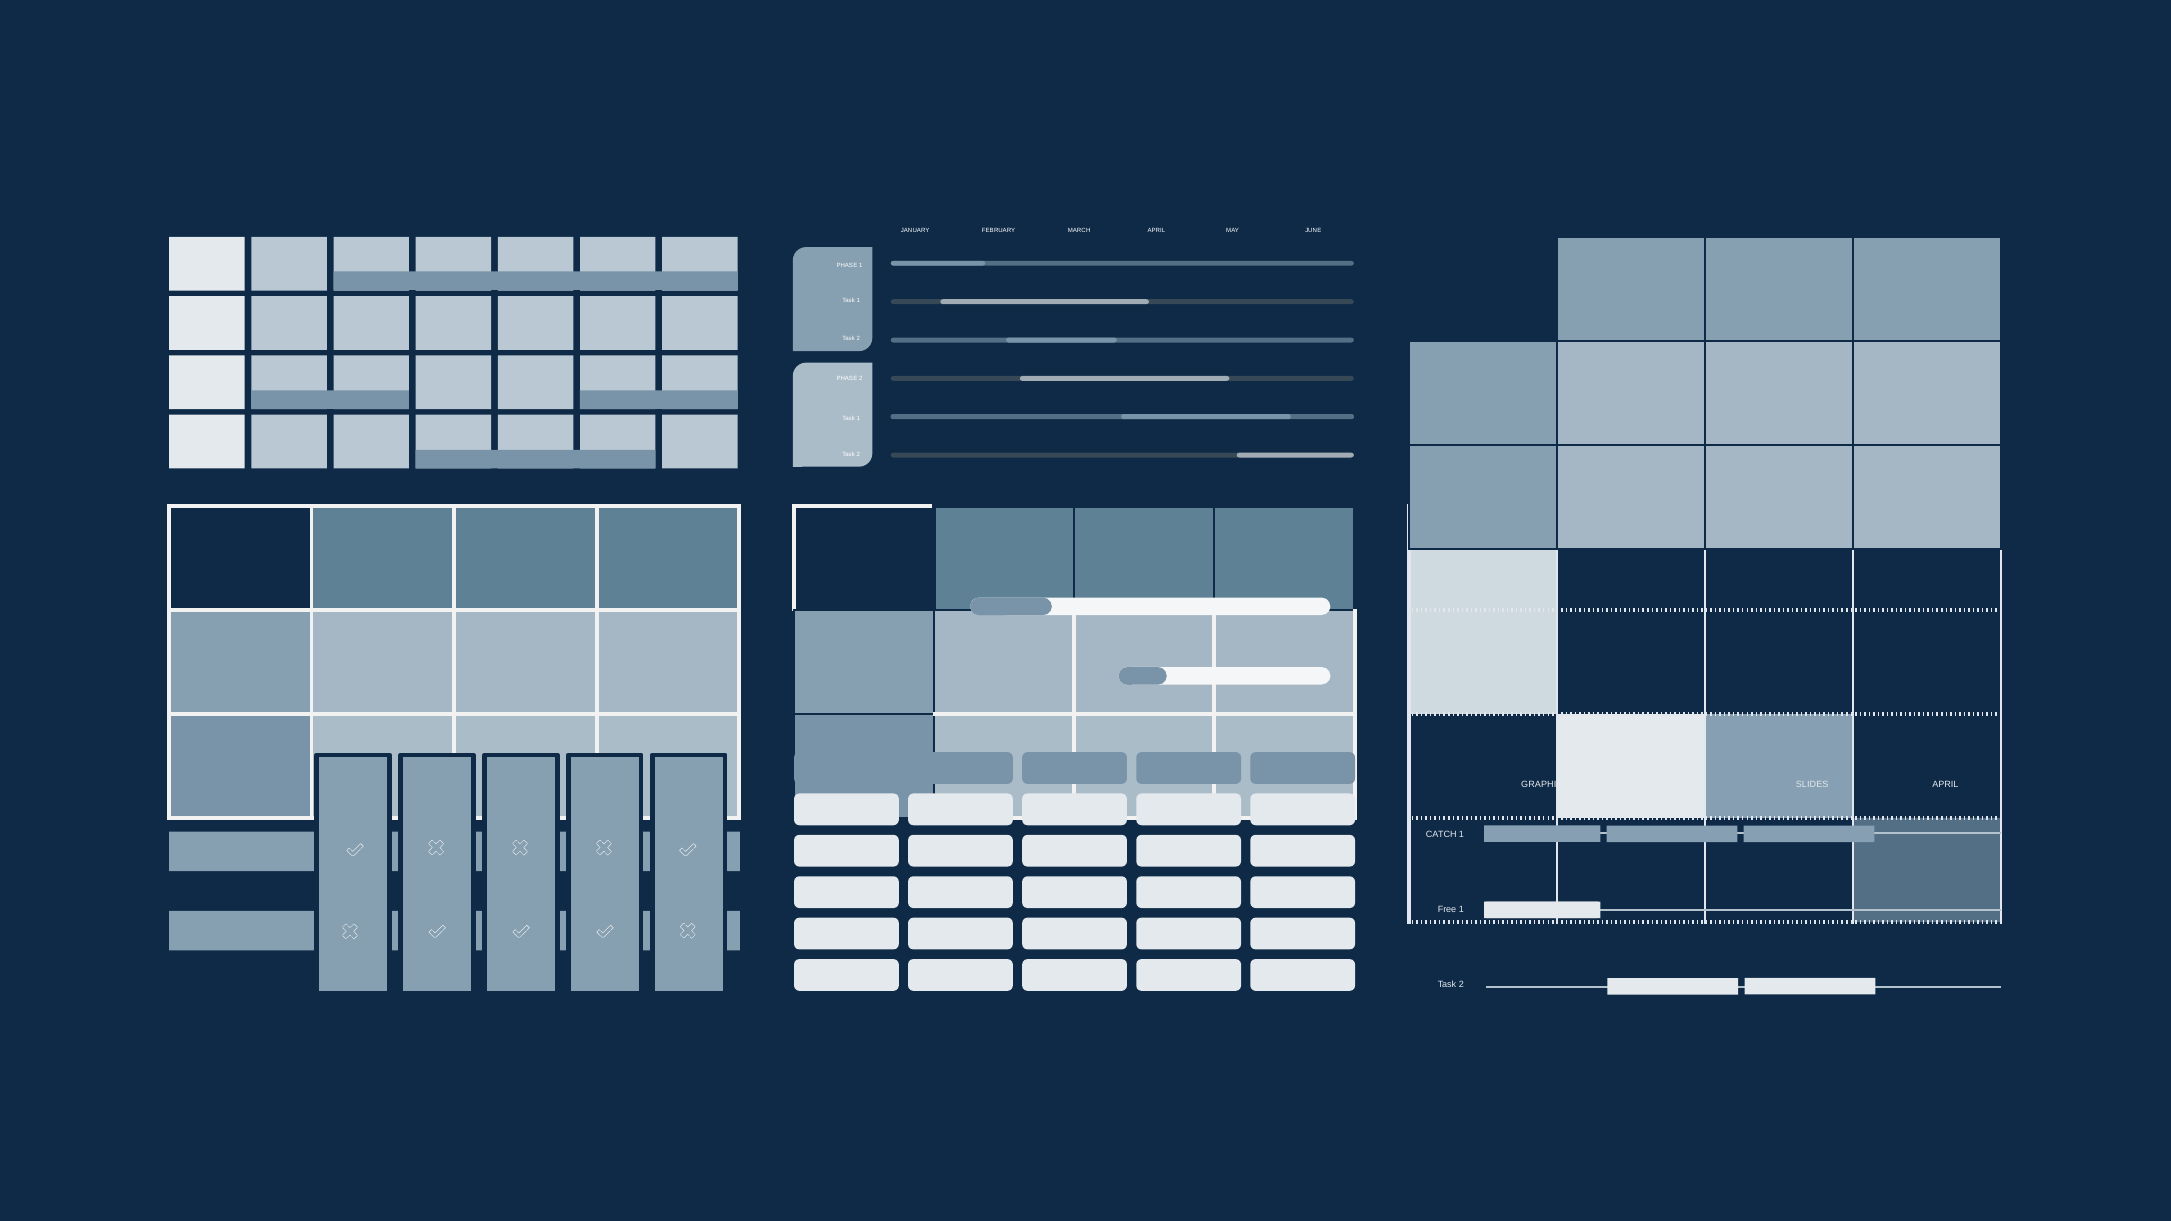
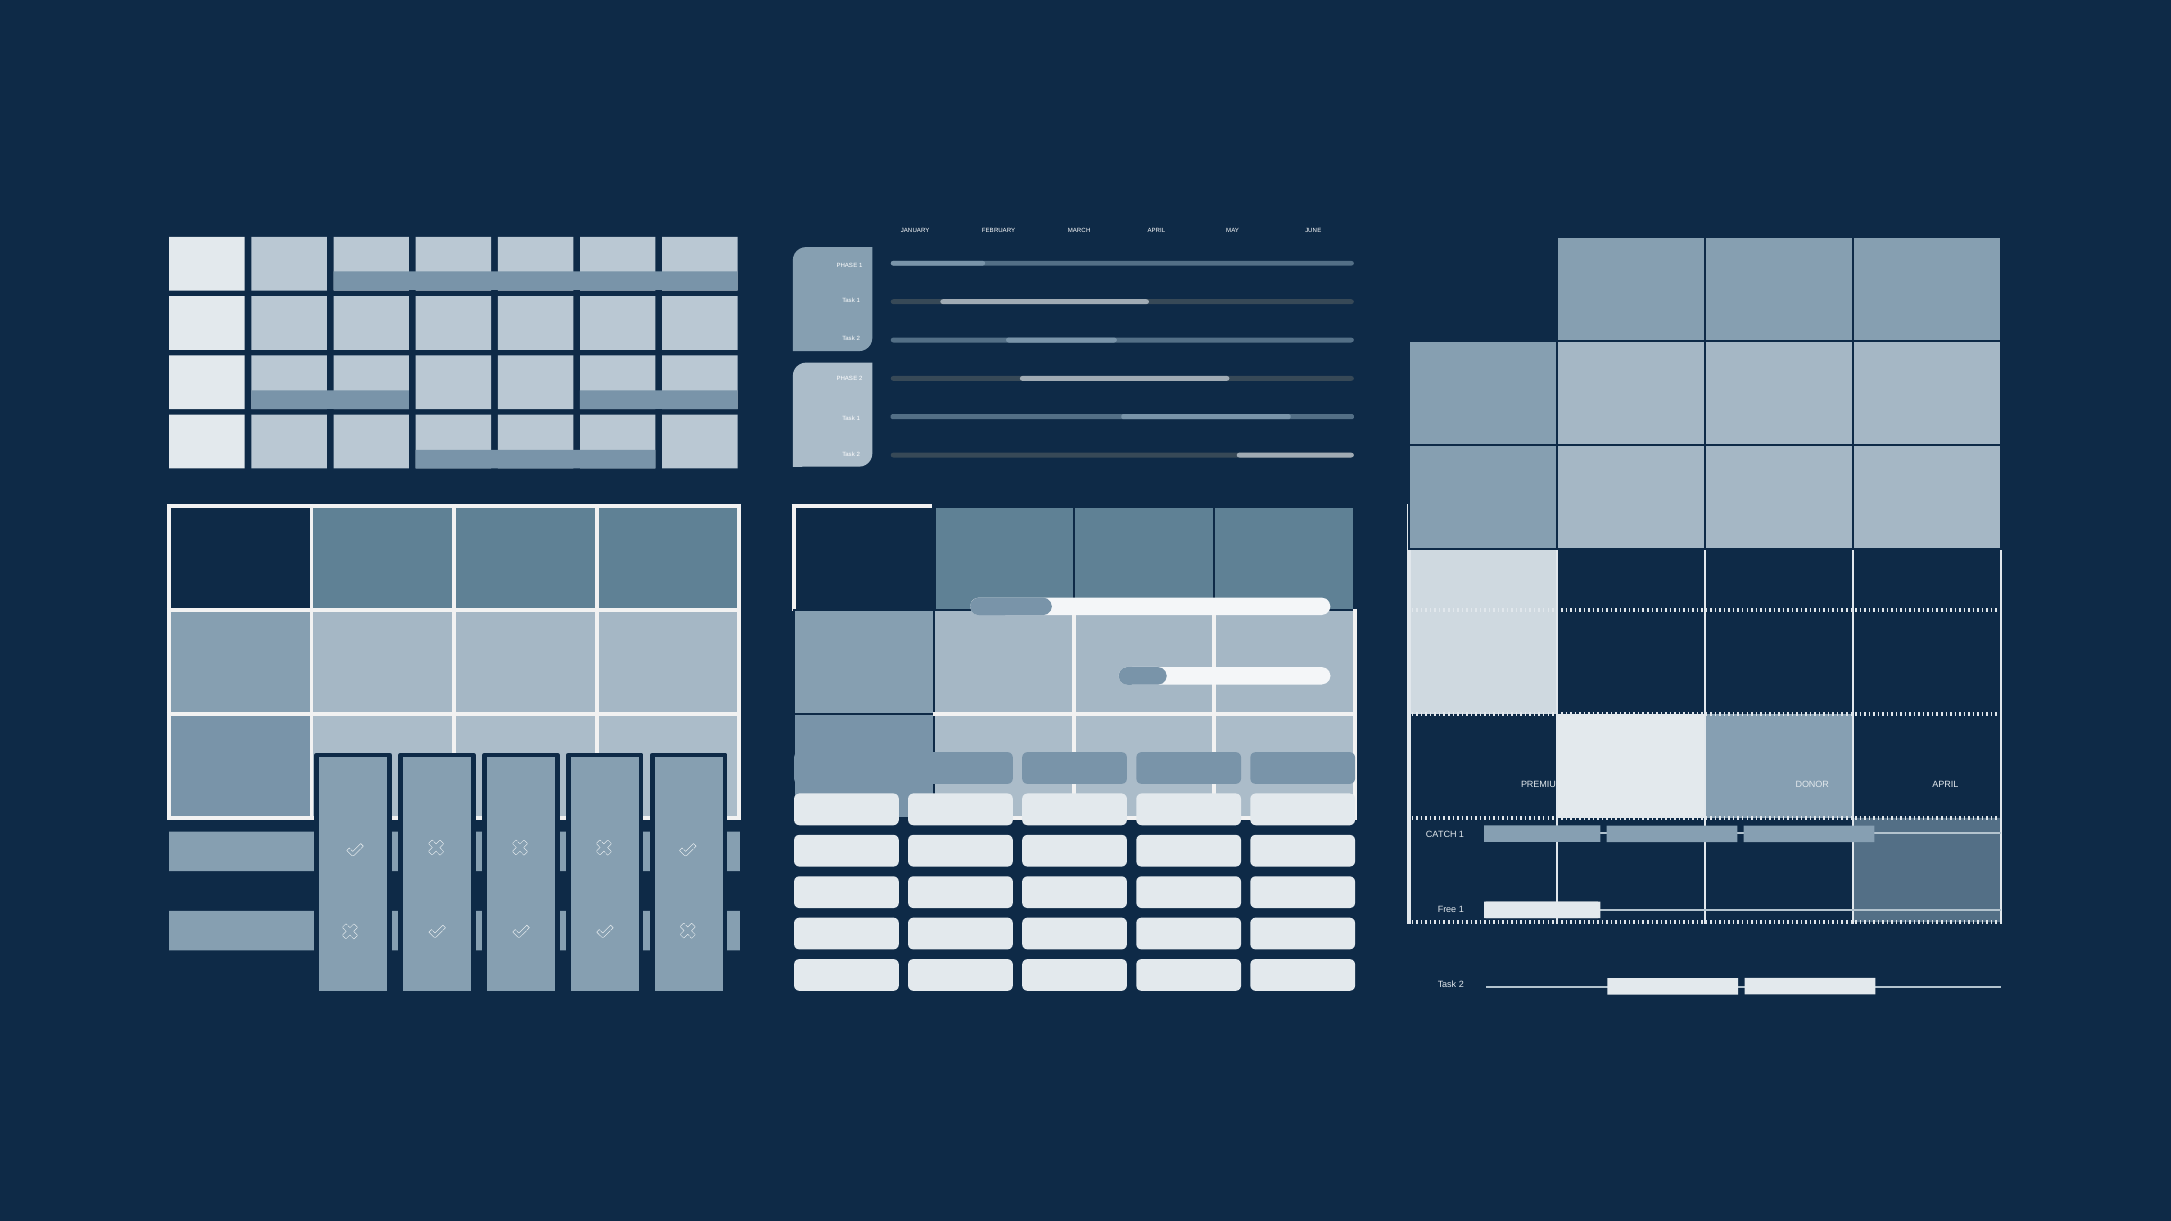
GRAPHIC: GRAPHIC -> PREMIUM (1542, 784)
SLIDES: SLIDES -> DONOR (1812, 784)
